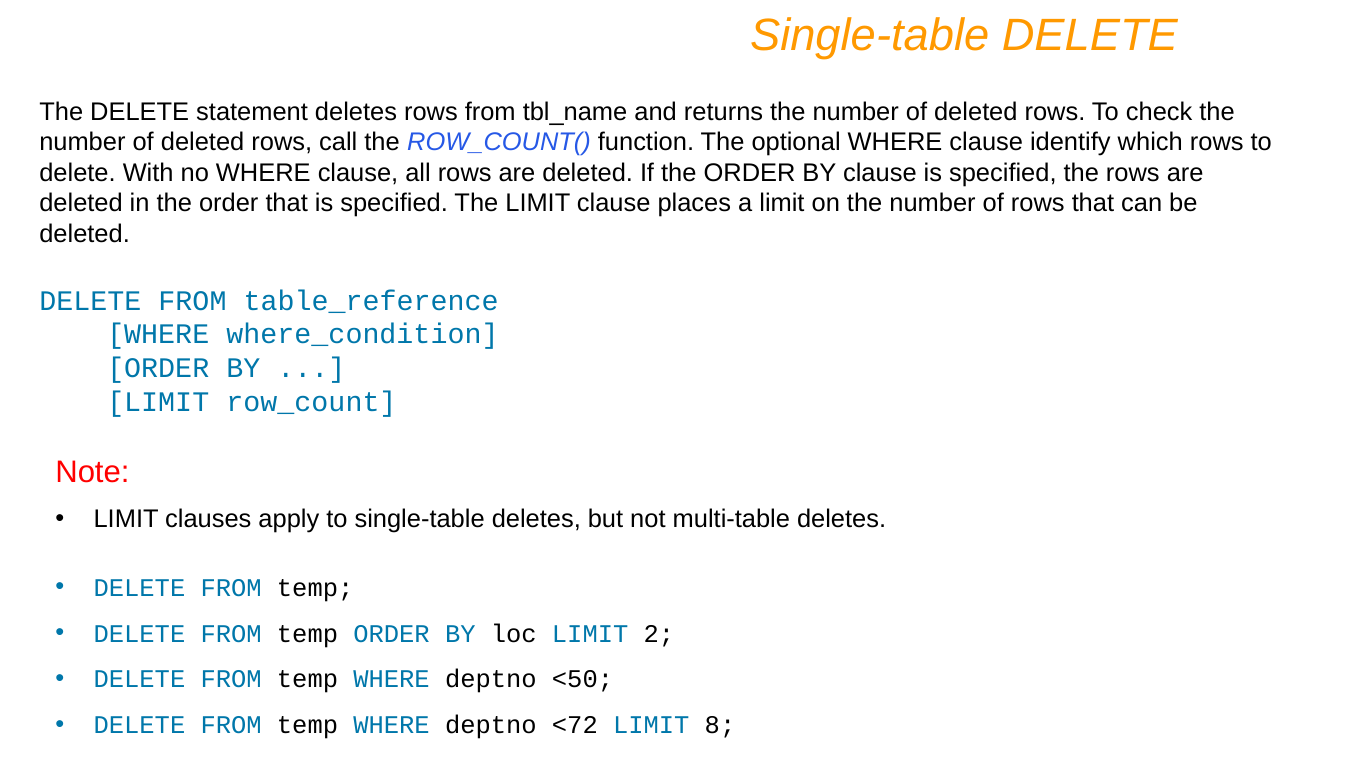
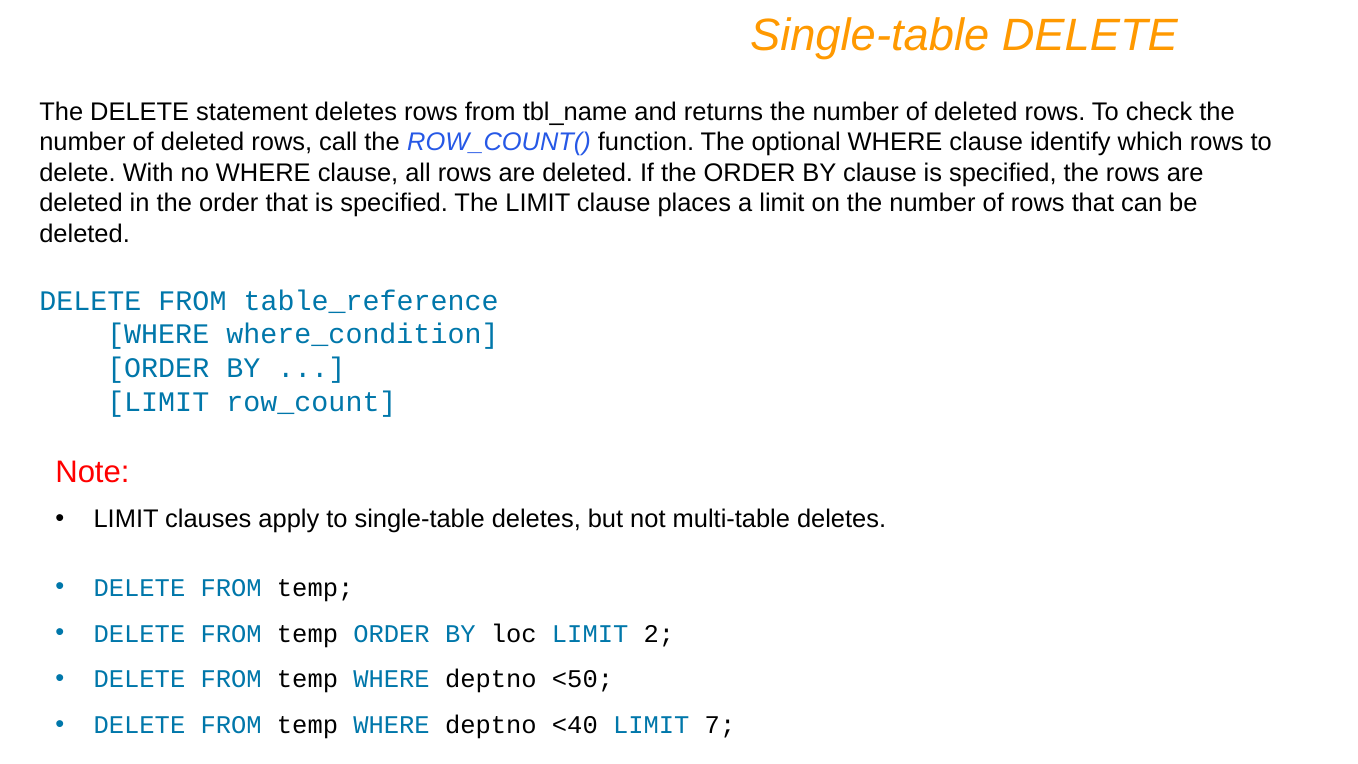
<72: <72 -> <40 (575, 725)
8: 8 -> 7 (720, 725)
